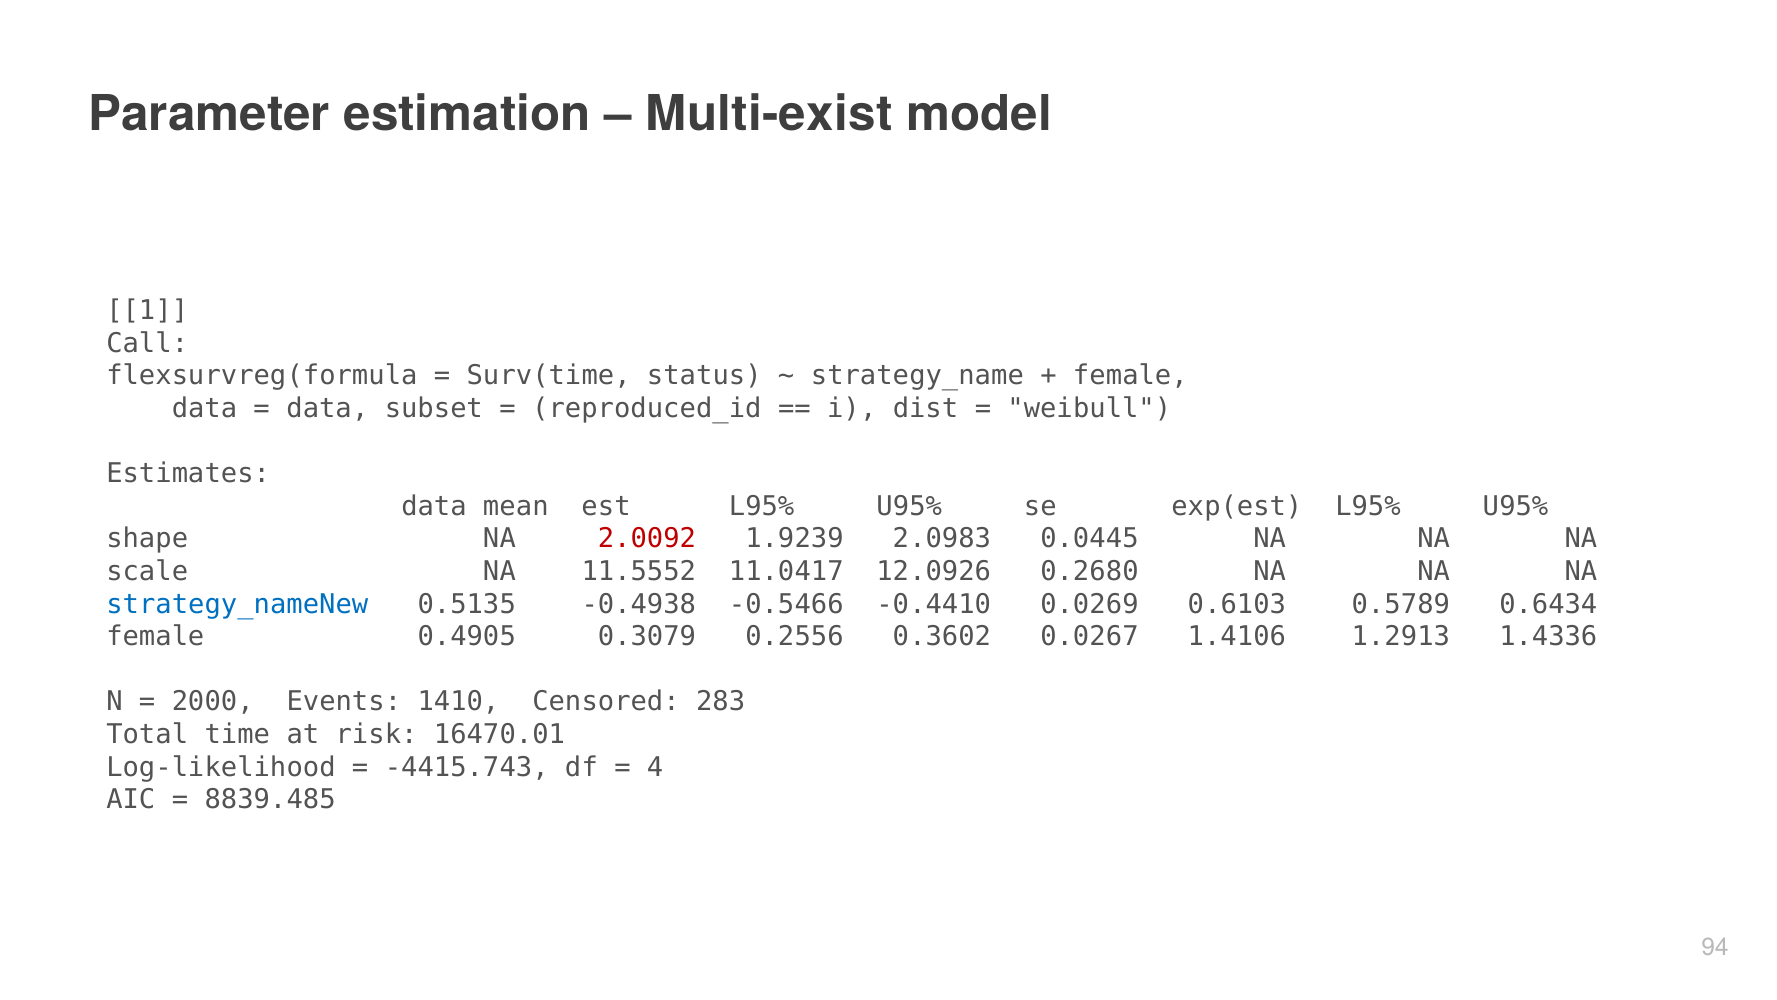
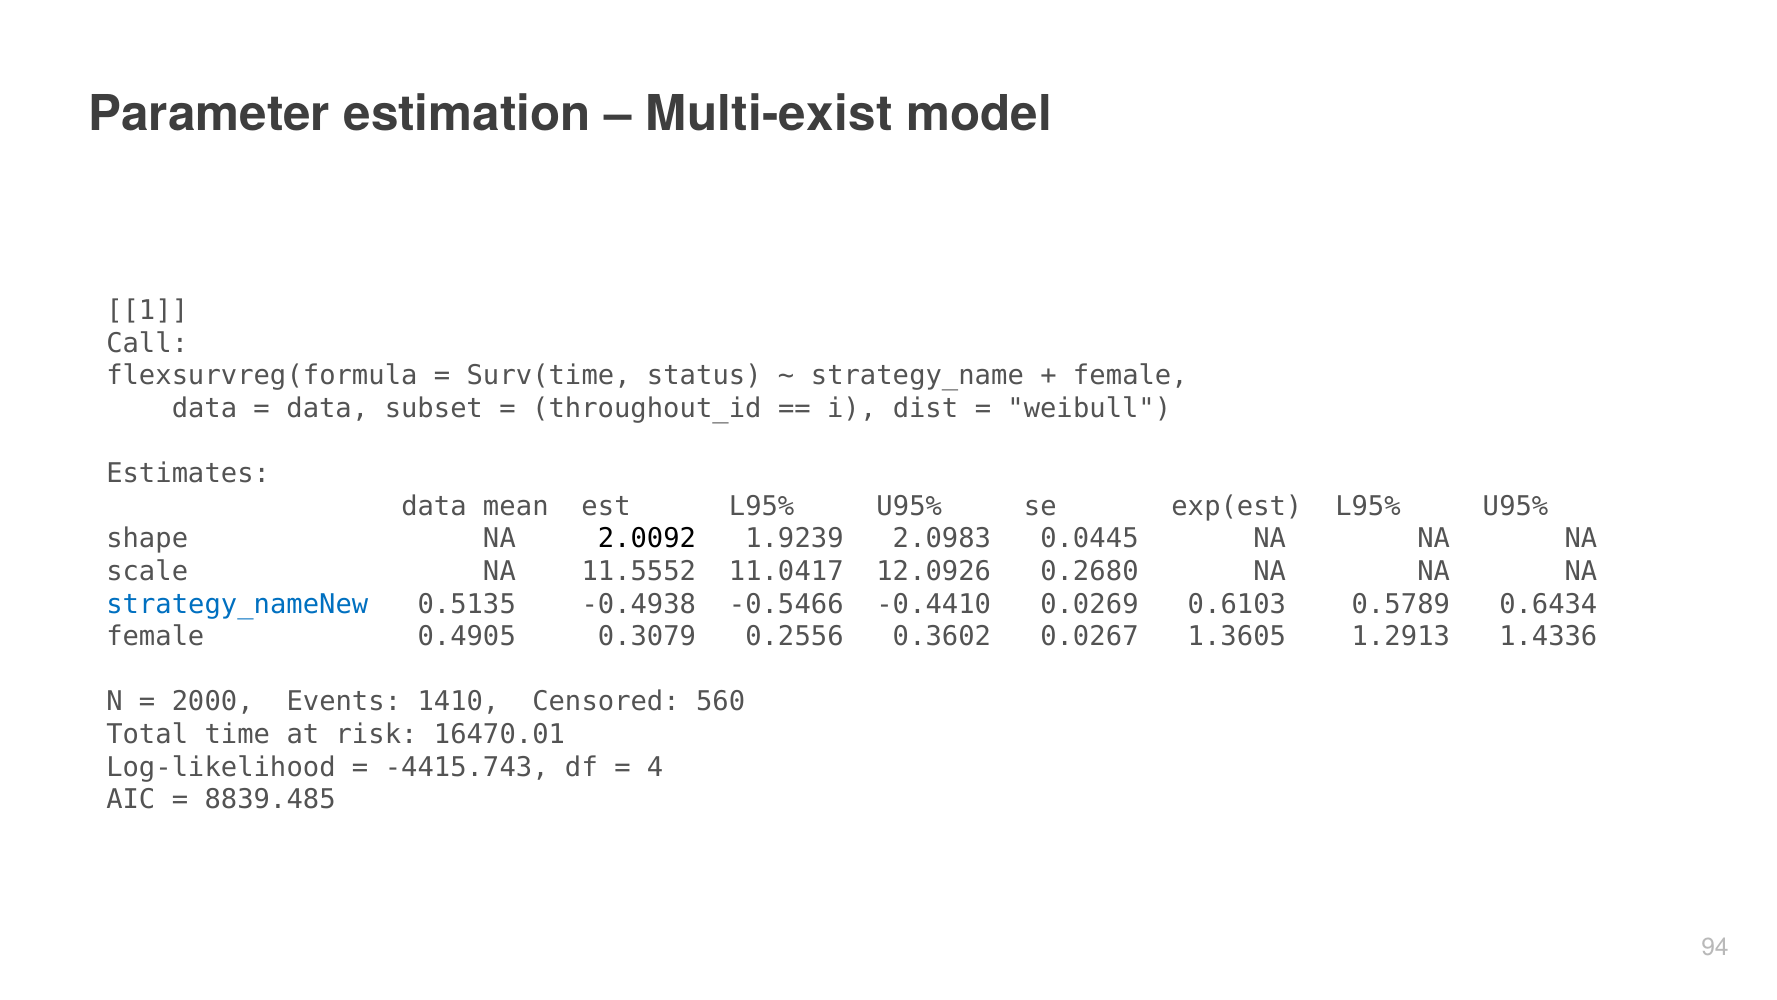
reproduced_id: reproduced_id -> throughout_id (647, 408)
2.0092 colour: red -> black (647, 539)
1.4106: 1.4106 -> 1.3605 (1237, 636)
283: 283 -> 560 (721, 702)
